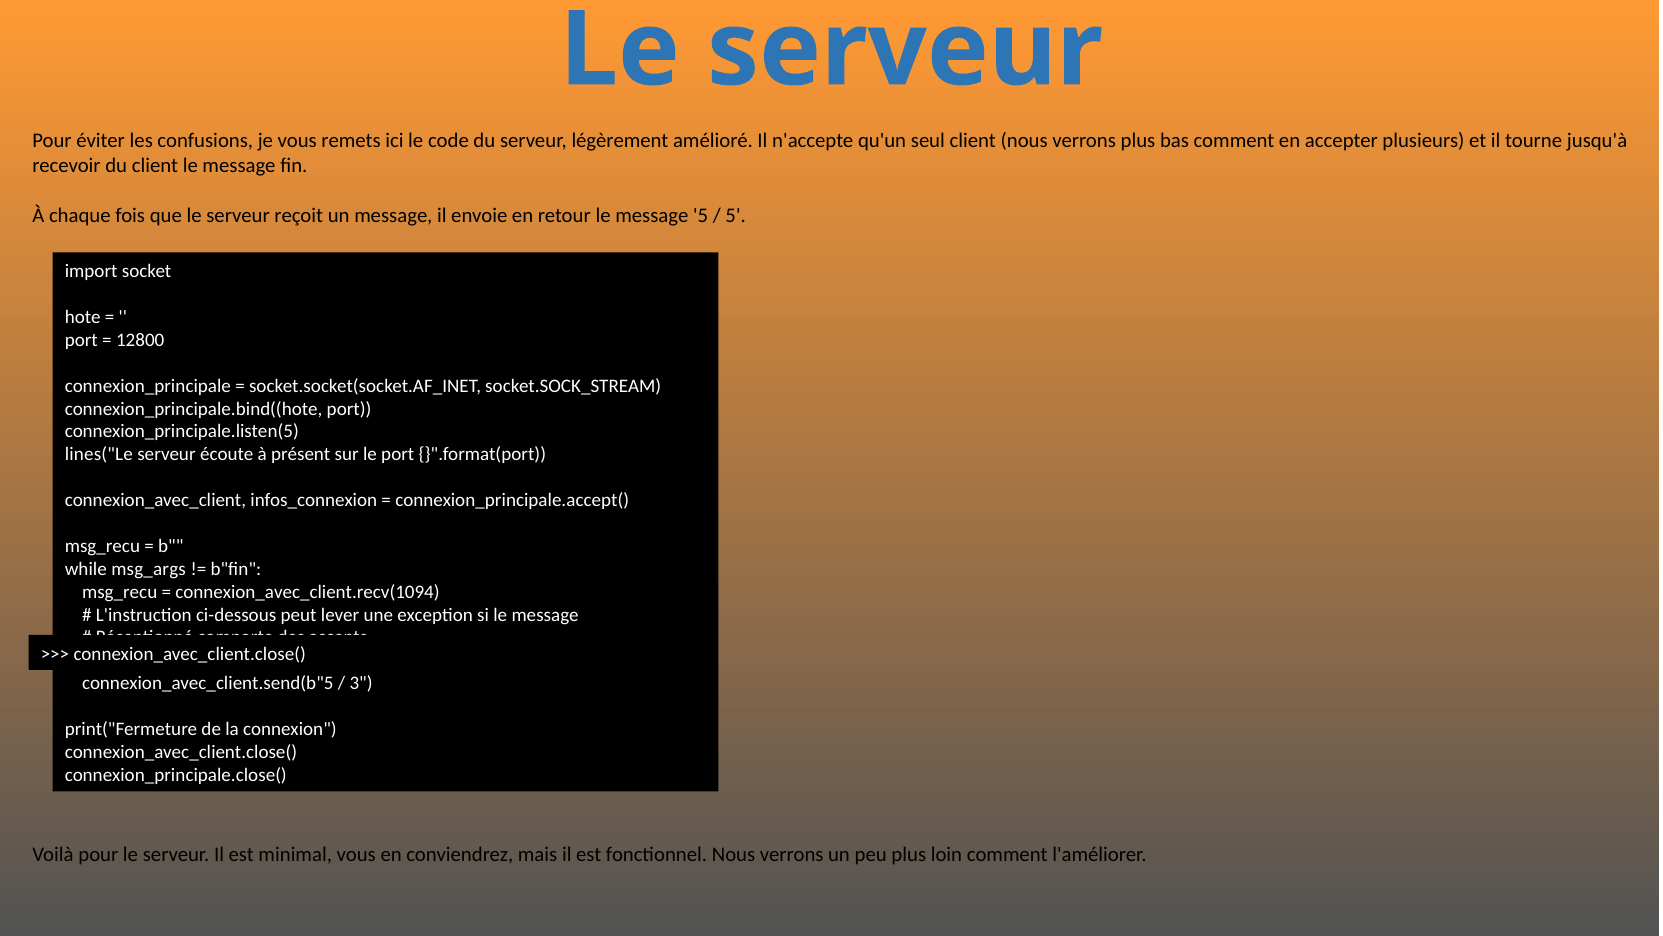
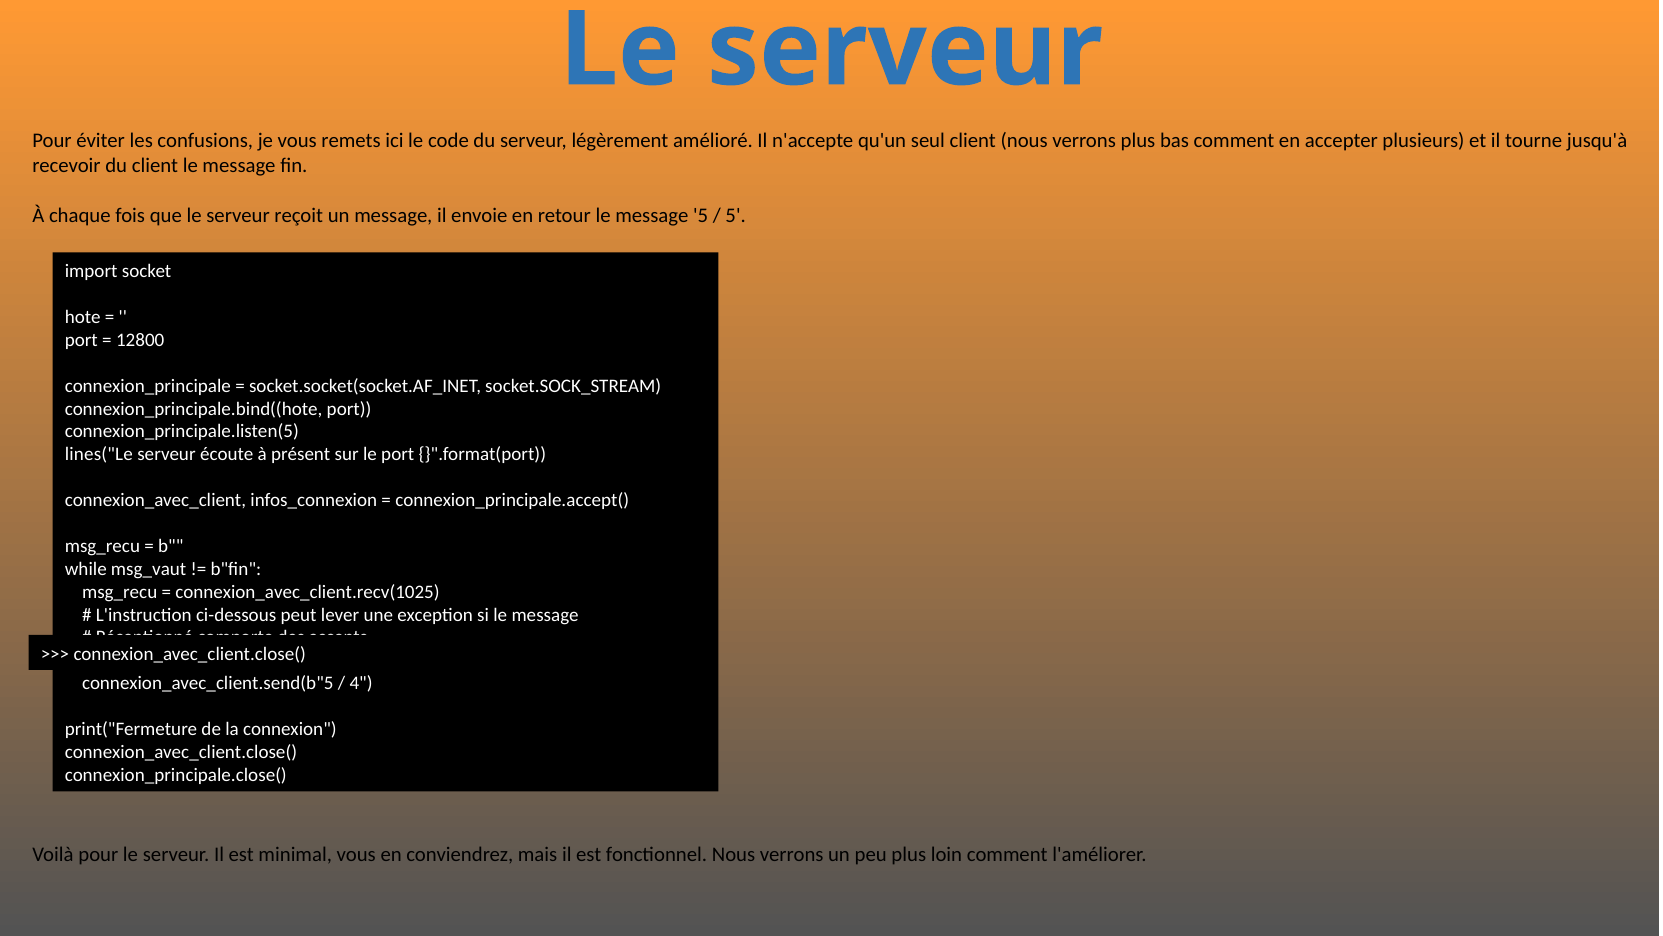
msg_args: msg_args -> msg_vaut (149, 569)
connexion_avec_client.recv(1094: connexion_avec_client.recv(1094 -> connexion_avec_client.recv(1025 (307, 592)
3: 3 -> 4 (361, 683)
